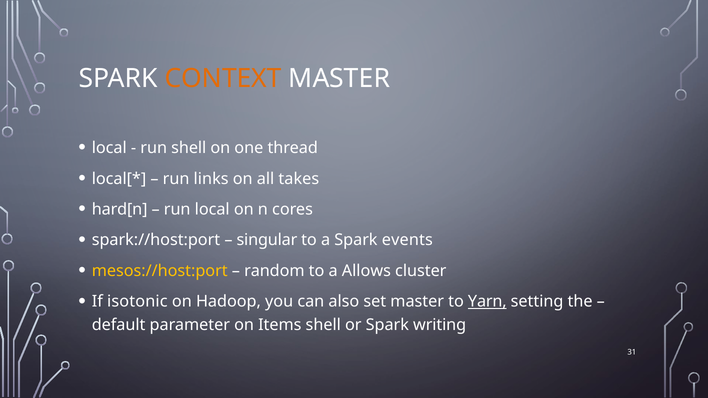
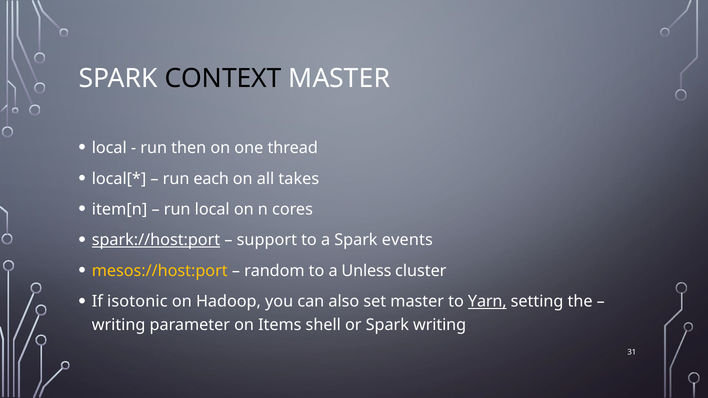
CONTEXT colour: orange -> black (223, 79)
run shell: shell -> then (189, 148)
links: links -> each (211, 179)
hard[n: hard[n -> item[n (120, 210)
spark://host:port underline: none -> present (156, 240)
singular: singular -> support (267, 240)
Allows: Allows -> Unless (366, 271)
default: default -> writing (119, 325)
